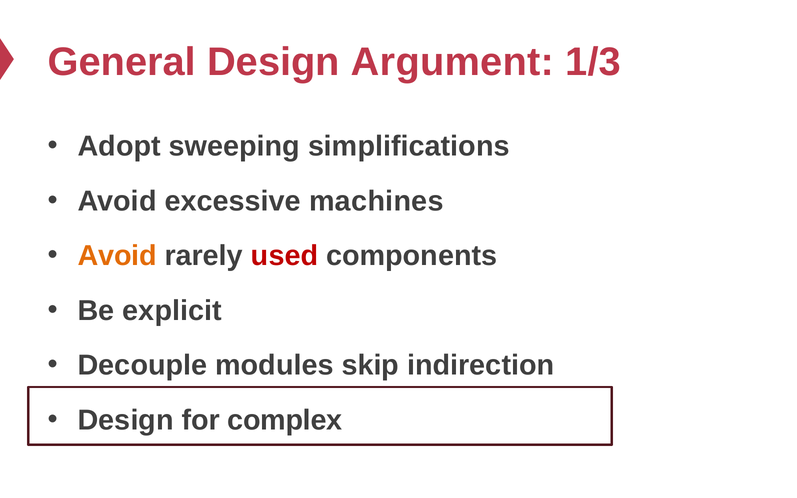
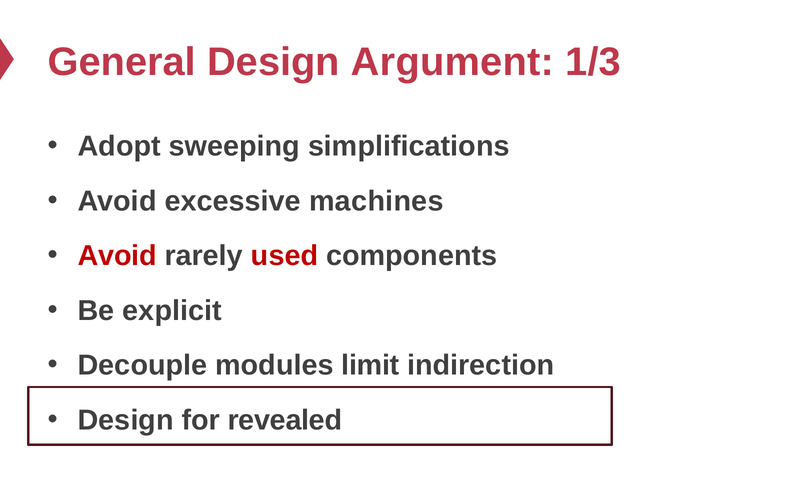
Avoid colour: orange -> red (117, 256)
skip: skip -> limit (370, 366)
complex: complex -> revealed (285, 420)
